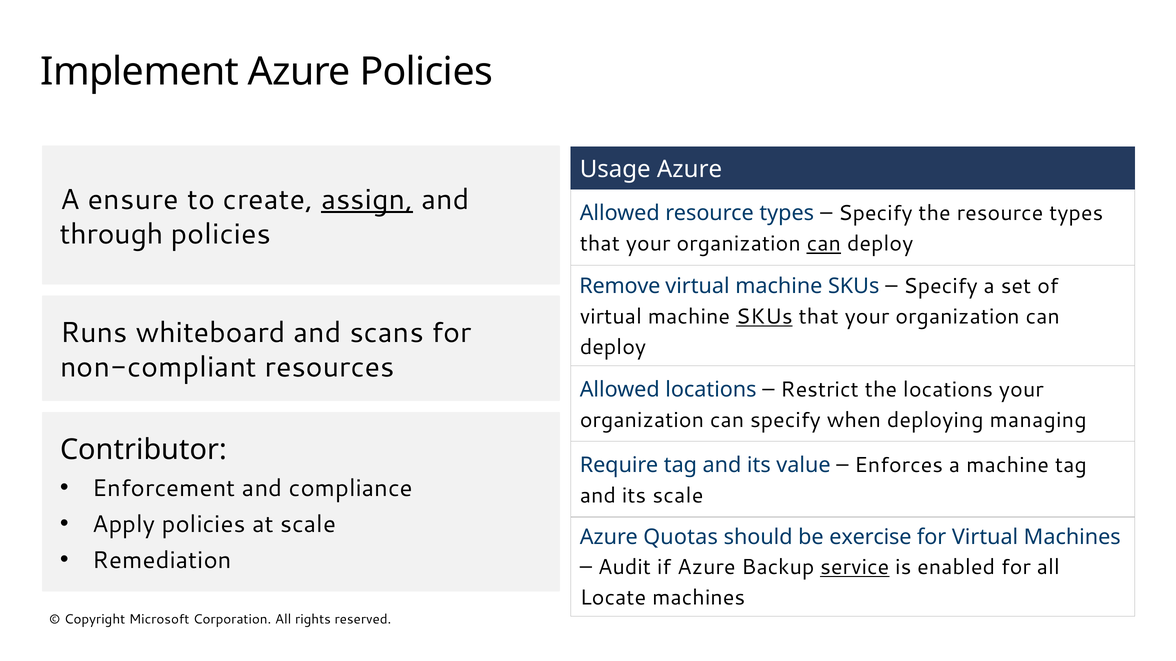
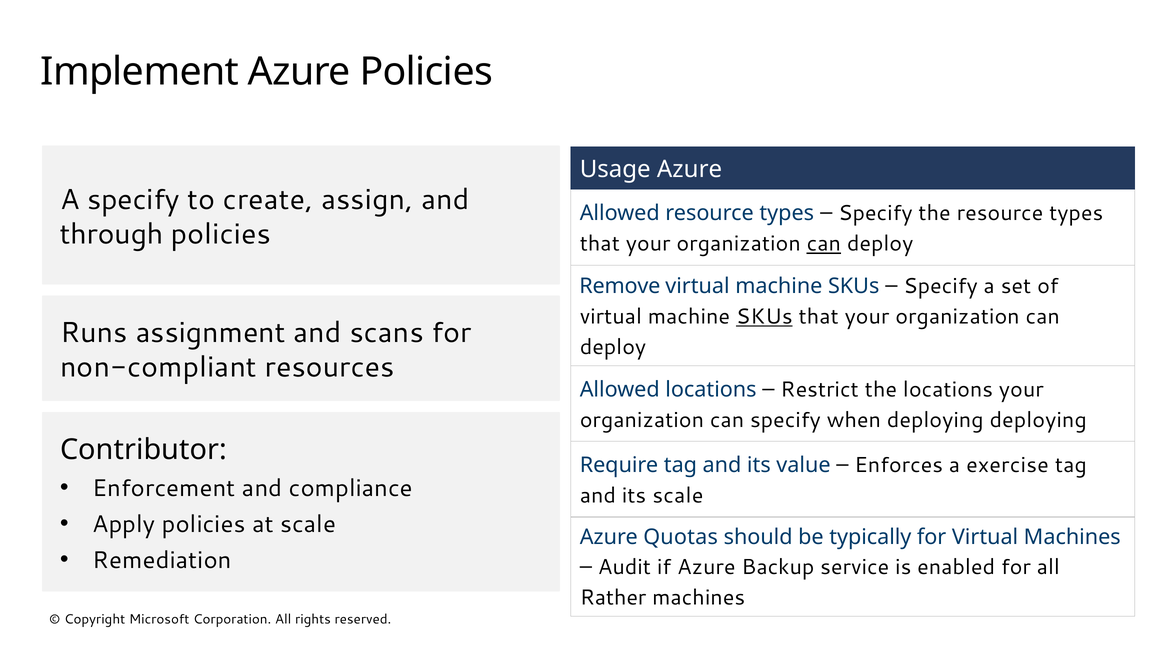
A ensure: ensure -> specify (133, 200)
assign underline: present -> none (367, 200)
whiteboard: whiteboard -> assignment (211, 333)
deploying managing: managing -> deploying (1038, 420)
a machine: machine -> exercise (1007, 465)
exercise: exercise -> typically (870, 538)
service underline: present -> none (855, 568)
Locate: Locate -> Rather (613, 598)
